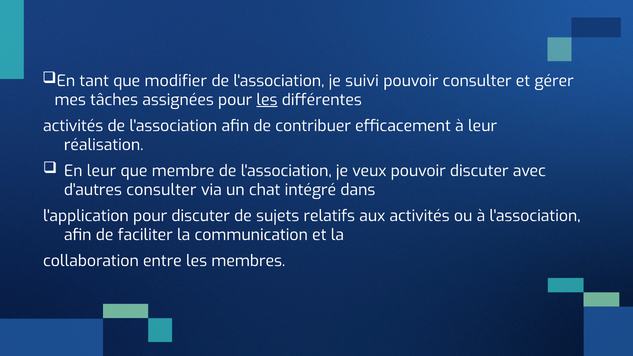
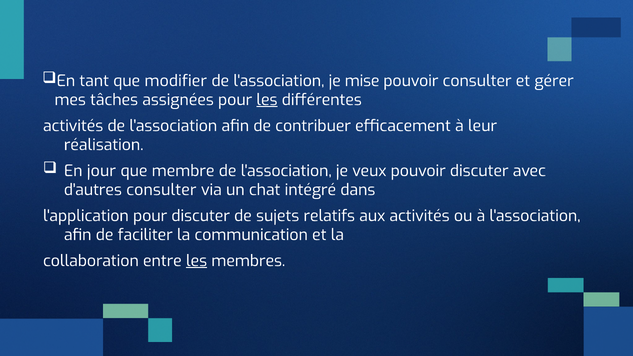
suivi: suivi -> mise (362, 81)
En leur: leur -> jour (101, 171)
les underline: none -> present (197, 261)
